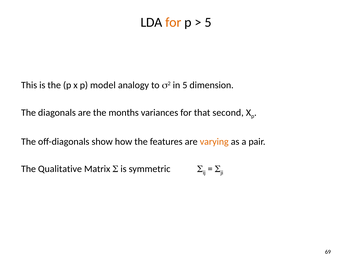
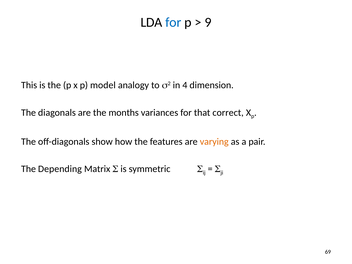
for colour: orange -> blue (173, 22)
5: 5 -> 9 (208, 22)
in 5: 5 -> 4 (185, 85)
second: second -> correct (228, 113)
Qualitative: Qualitative -> Depending (60, 169)
